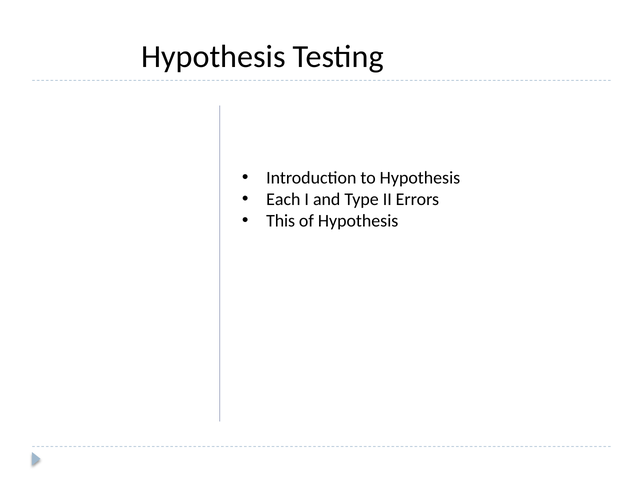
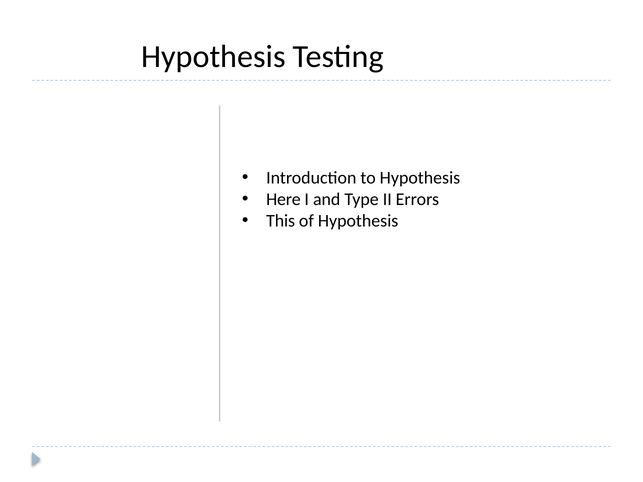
Each: Each -> Here (283, 199)
